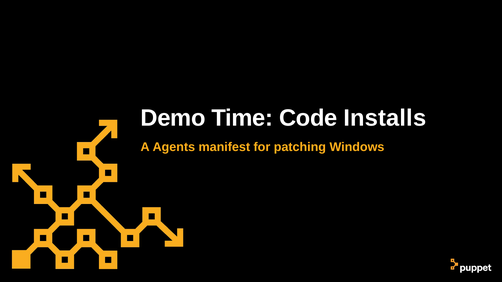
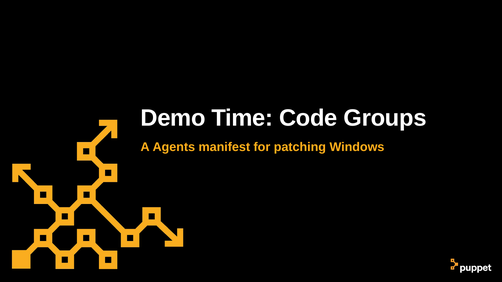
Installs: Installs -> Groups (385, 118)
